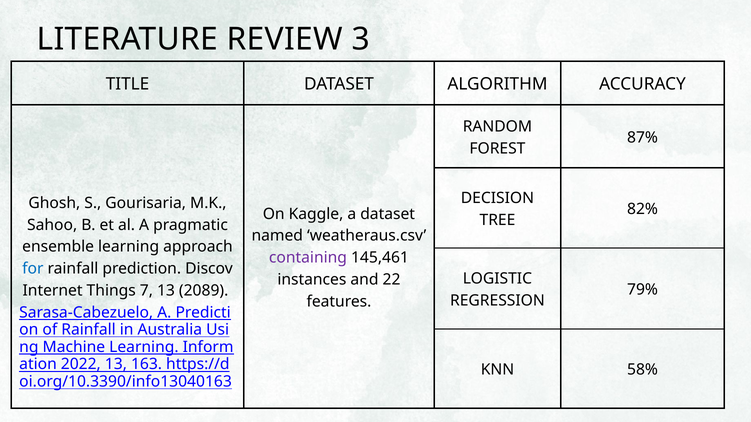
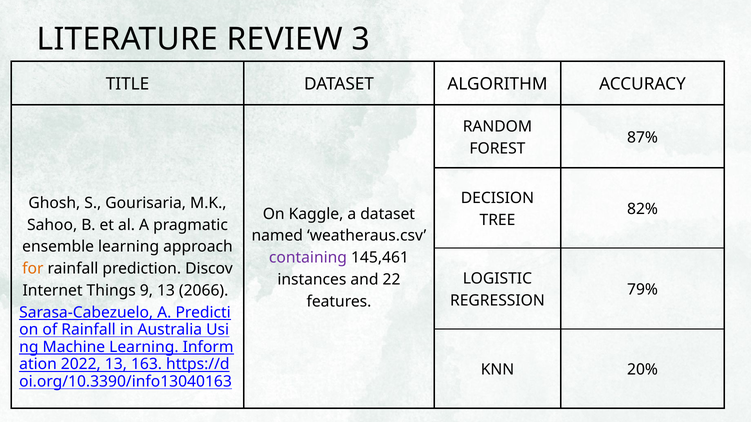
for colour: blue -> orange (33, 269)
7: 7 -> 9 (146, 291)
2089: 2089 -> 2066 (204, 291)
58%: 58% -> 20% (643, 370)
